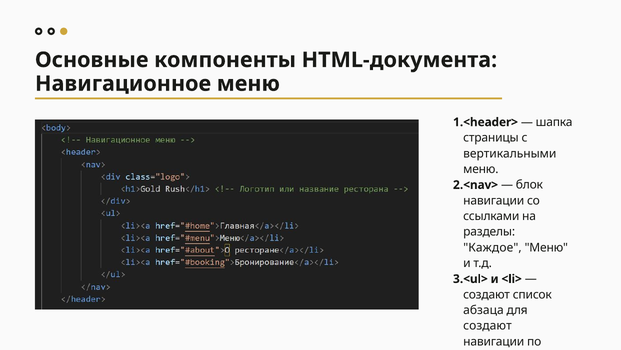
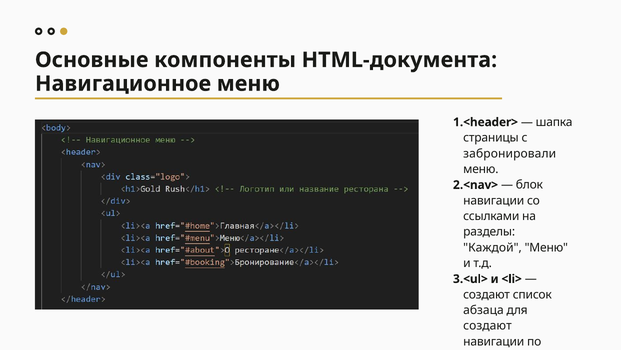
вертикальными: вертикальными -> забронировали (510, 153)
Каждое: Каждое -> Каждой (493, 247)
